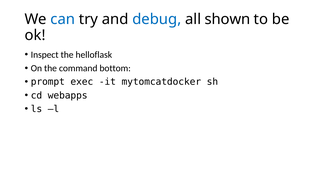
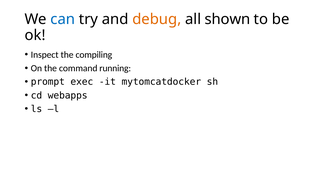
debug colour: blue -> orange (157, 19)
helloflask: helloflask -> compiling (94, 55)
bottom: bottom -> running (115, 68)
